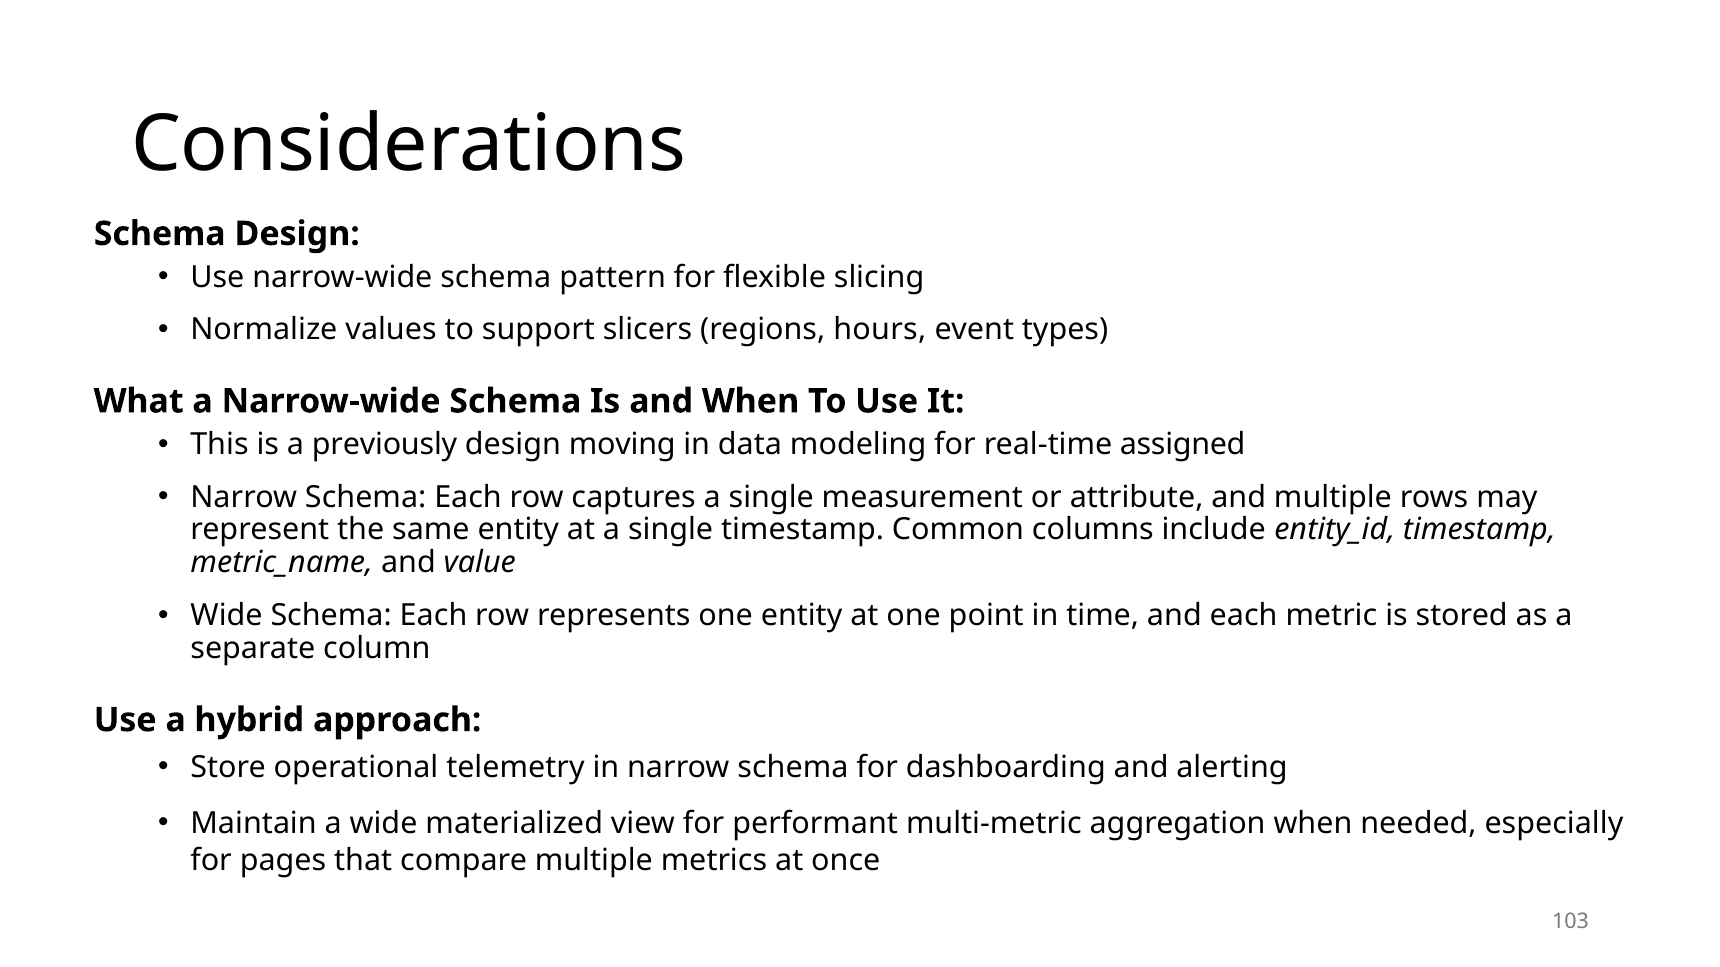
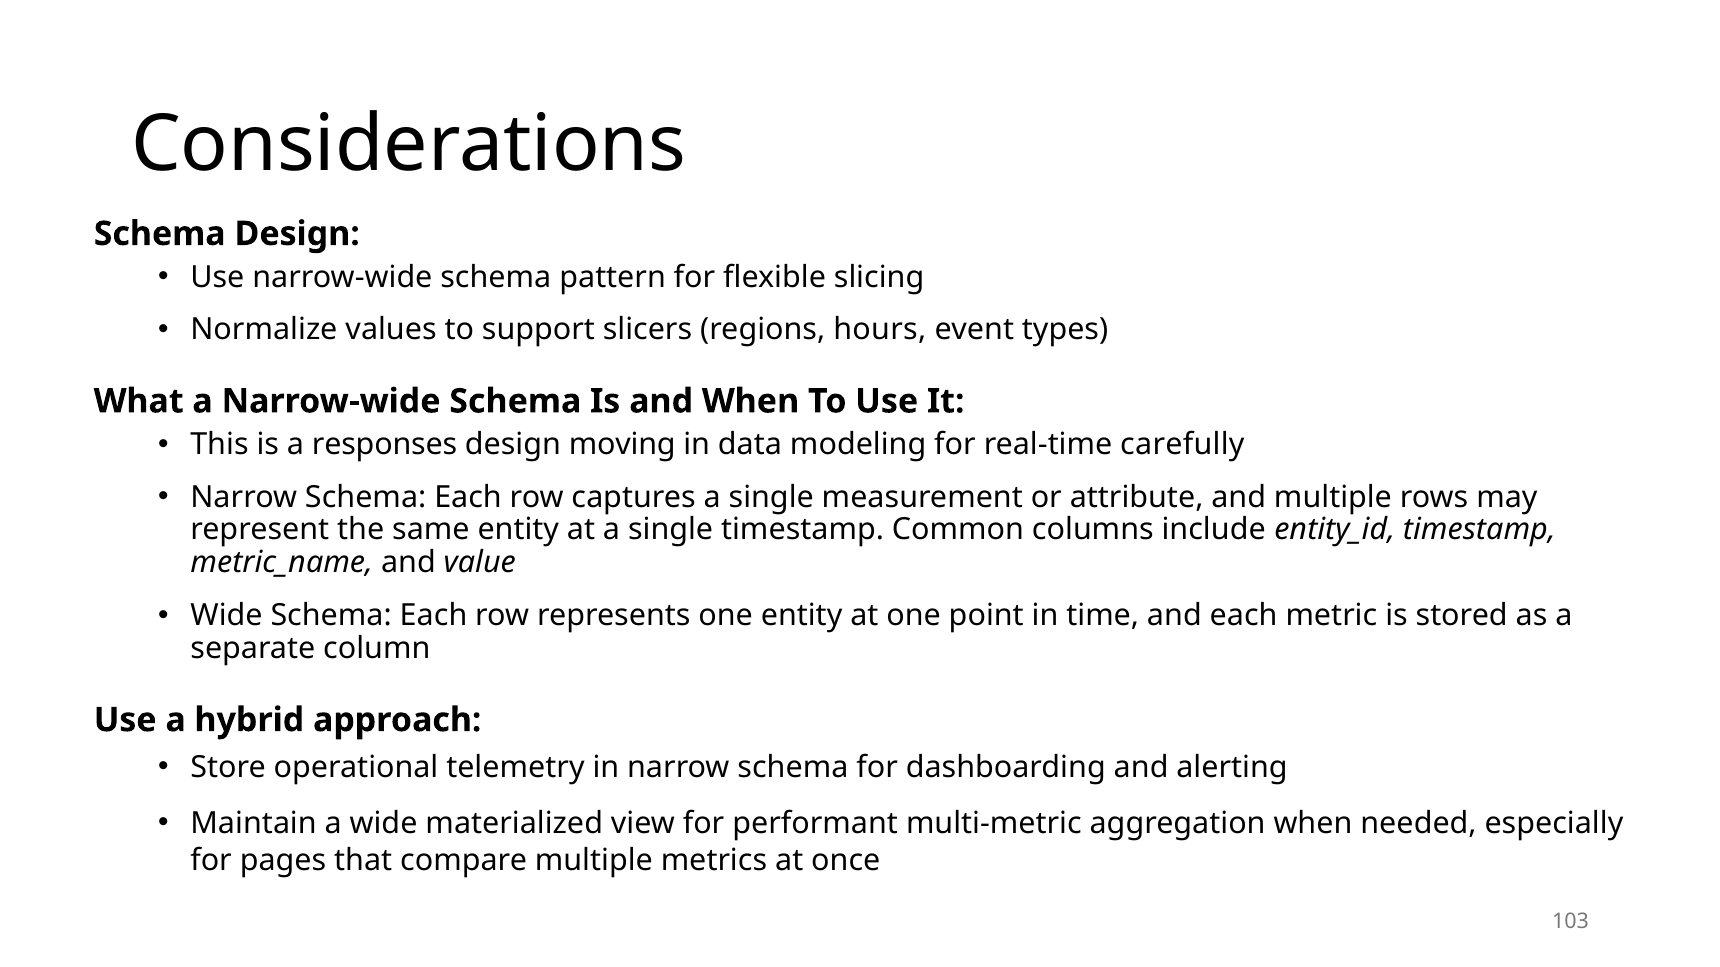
previously: previously -> responses (385, 445)
assigned: assigned -> carefully (1182, 445)
